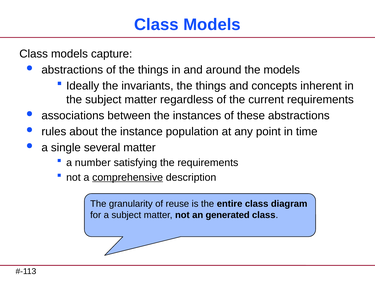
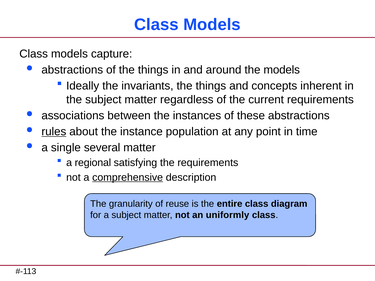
rules underline: none -> present (54, 132)
number: number -> regional (93, 163)
generated: generated -> uniformly (228, 215)
